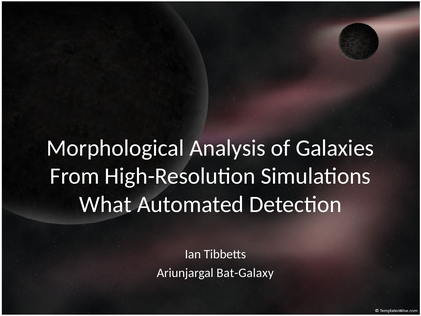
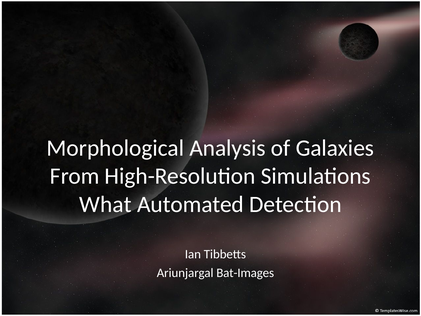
Bat-Galaxy: Bat-Galaxy -> Bat-Images (245, 273)
